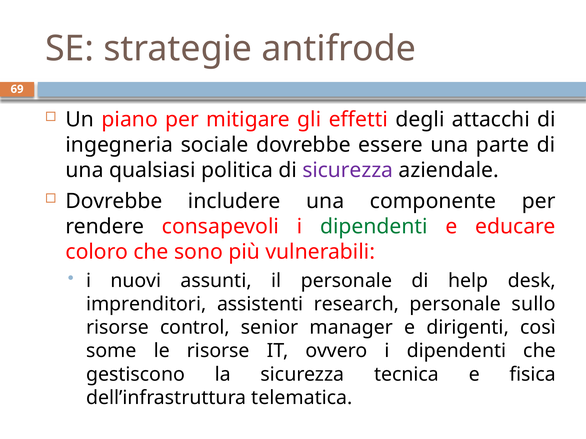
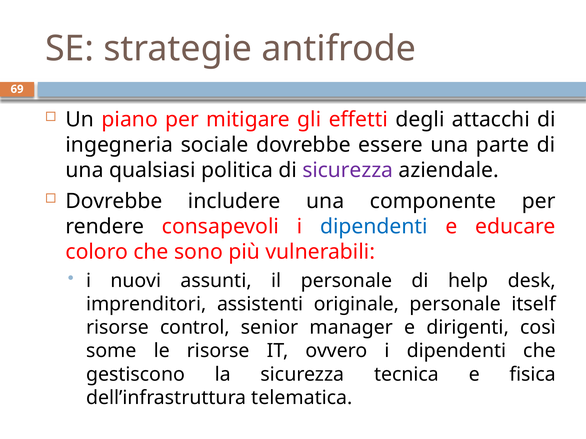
dipendenti colour: green -> blue (374, 227)
research: research -> originale (356, 304)
sullo: sullo -> itself (534, 304)
